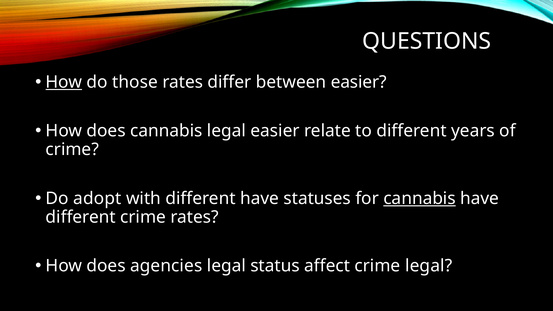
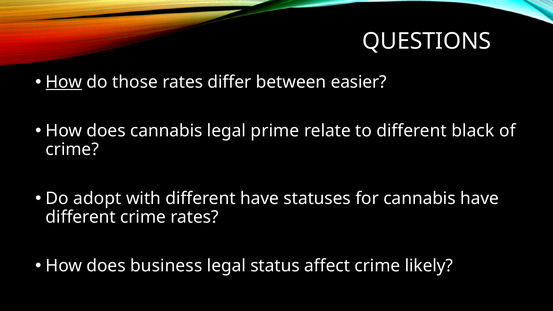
legal easier: easier -> prime (275, 131)
years: years -> black (473, 131)
cannabis underline: present -> none (420, 198)
agencies: agencies -> business (166, 266)
crime legal: legal -> likely (429, 266)
